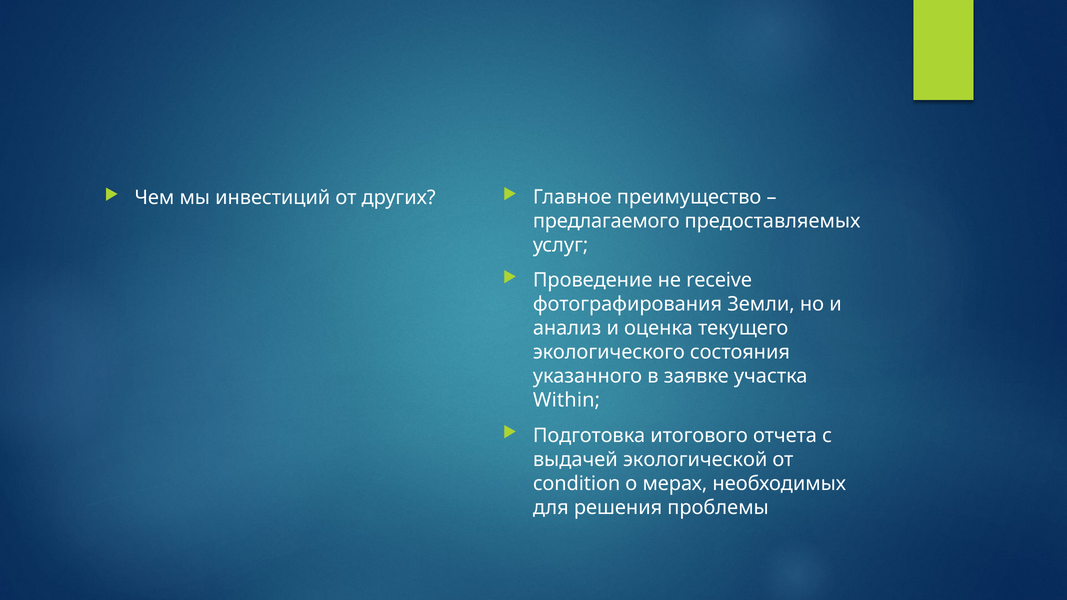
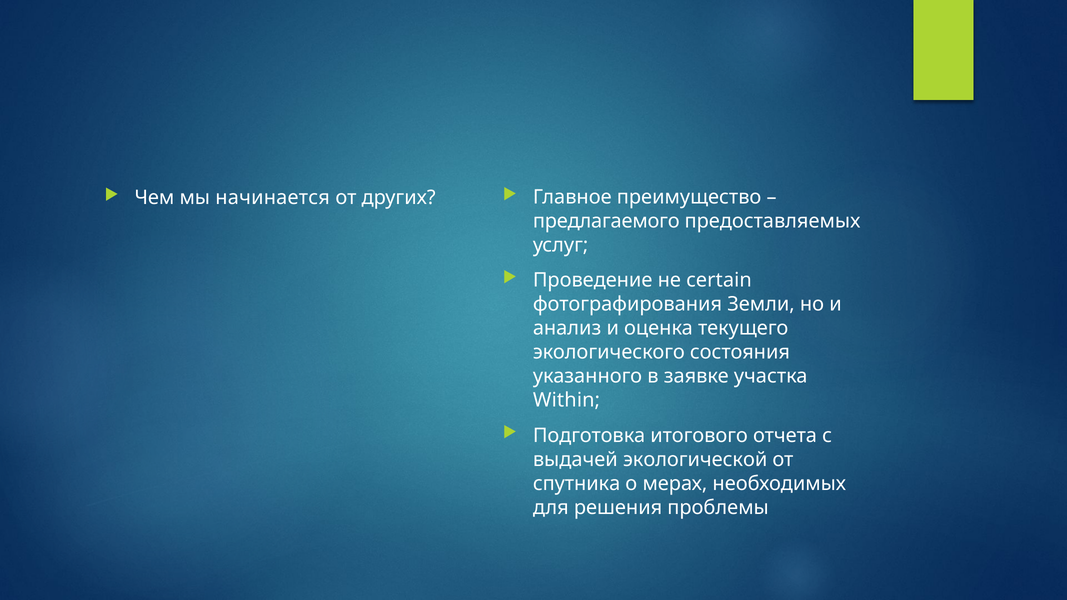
инвестиций: инвестиций -> начинается (273, 198)
receive: receive -> certain (719, 280)
condition: condition -> спутника (577, 484)
